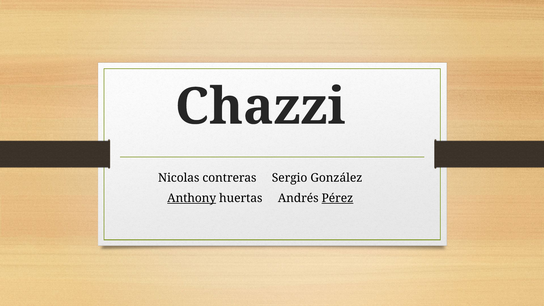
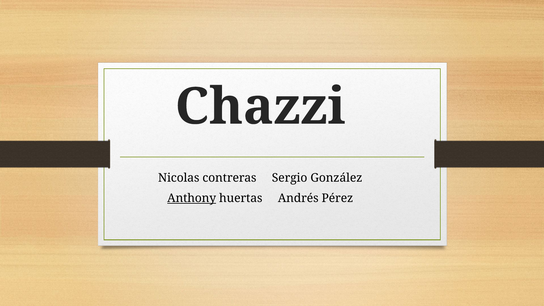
Pérez underline: present -> none (337, 198)
